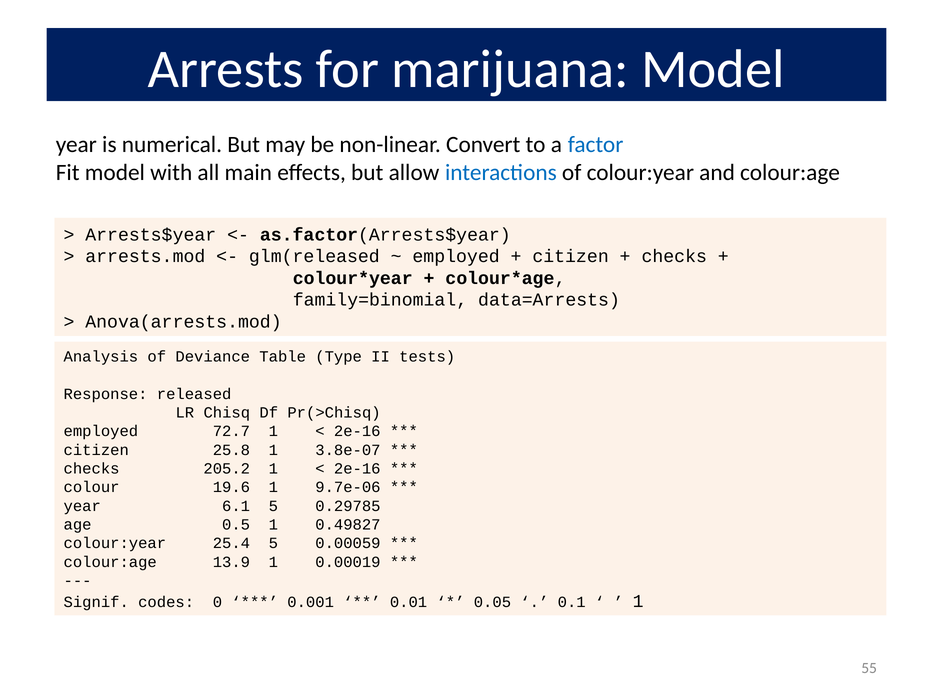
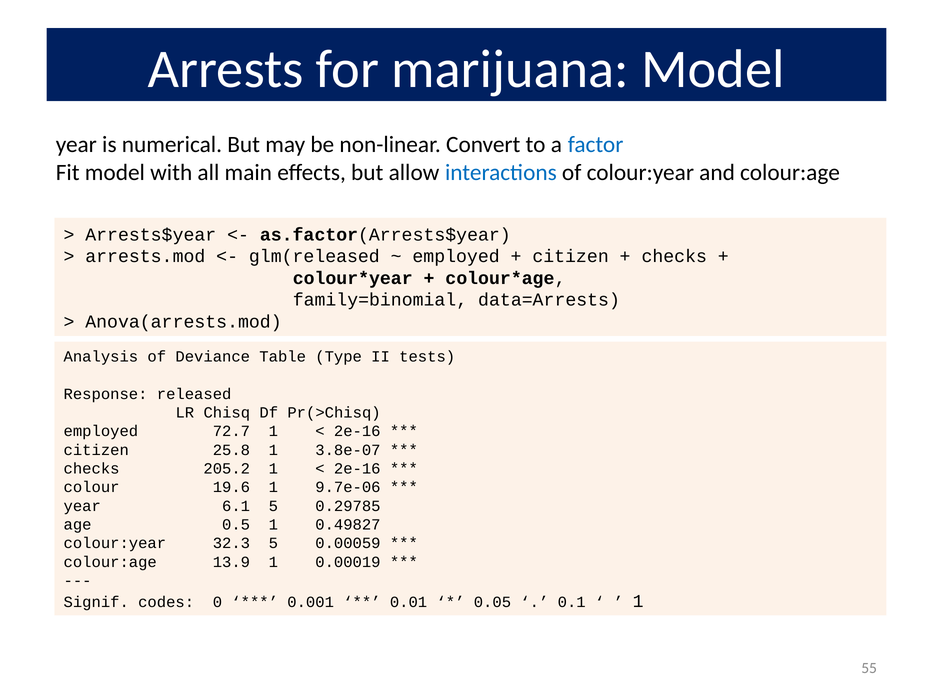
25.4: 25.4 -> 32.3 (231, 543)
